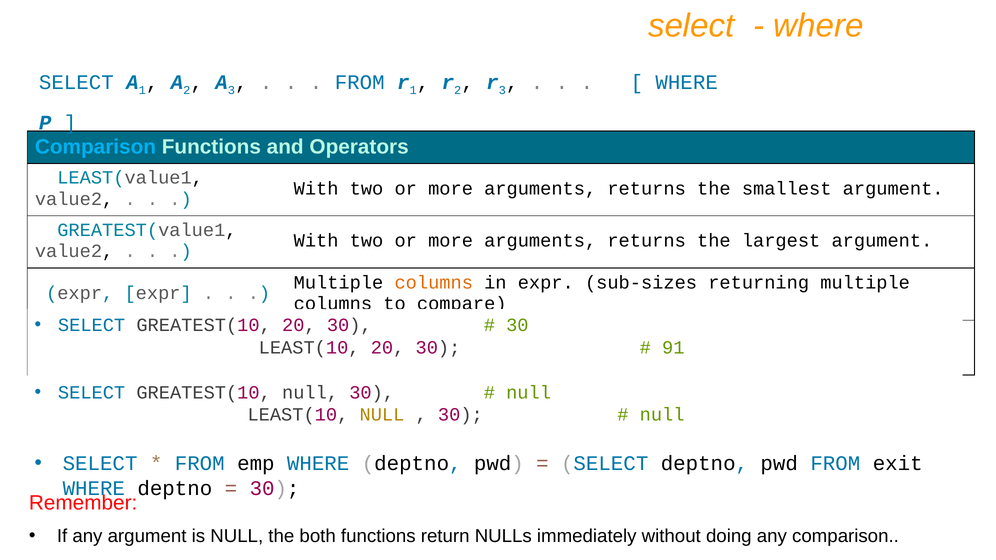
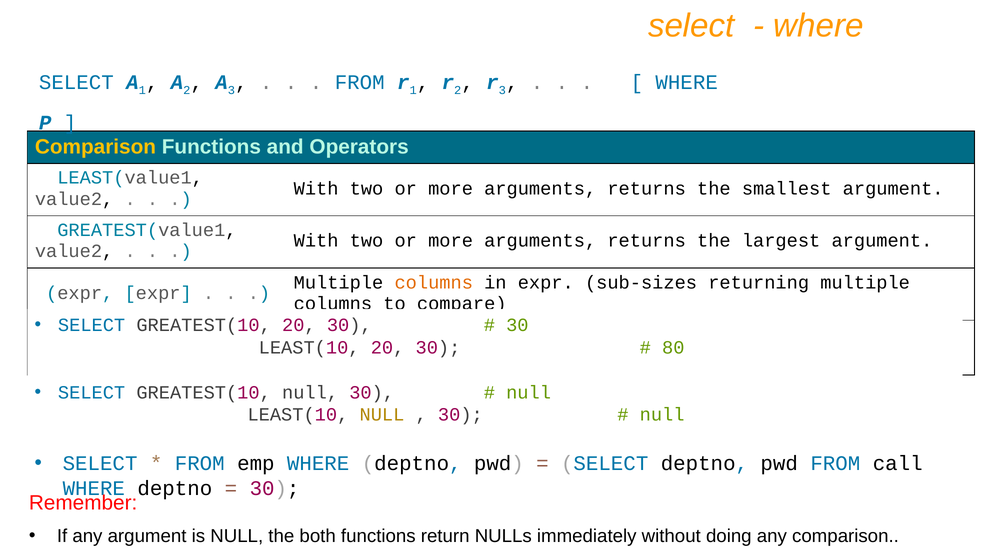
Comparison colour: light blue -> yellow (95, 147)
91: 91 -> 80 (673, 348)
exit: exit -> call (898, 464)
